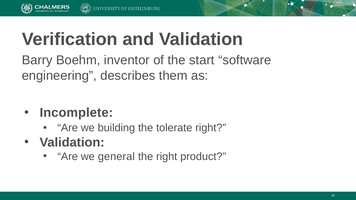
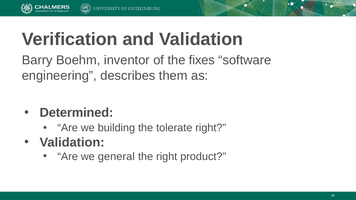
start: start -> fixes (202, 60)
Incomplete: Incomplete -> Determined (76, 113)
